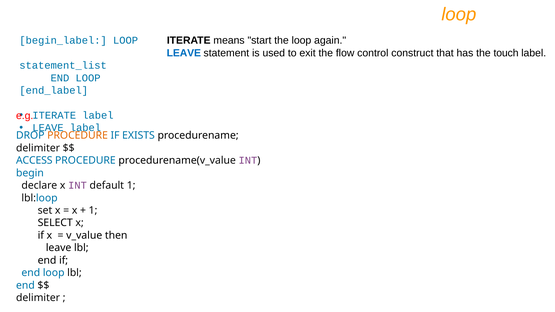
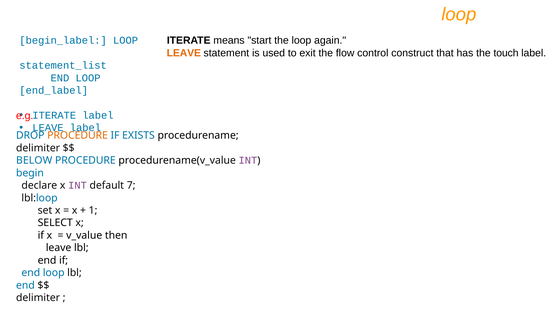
LEAVE colour: blue -> orange (184, 53)
ACCESS: ACCESS -> BELOW (34, 161)
default 1: 1 -> 7 (131, 186)
